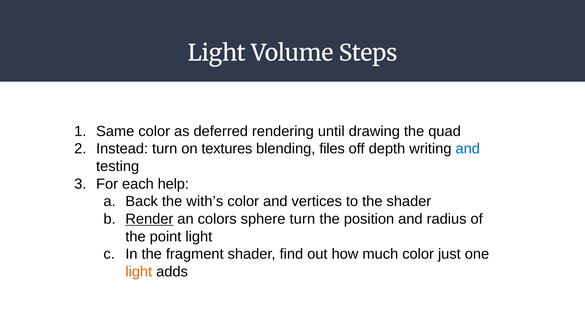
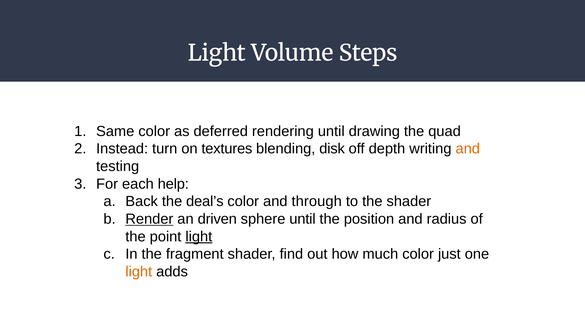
files: files -> disk (332, 149)
and colour: blue -> orange (468, 149)
with’s: with’s -> deal’s (205, 201)
vertices: vertices -> through (317, 201)
colors: colors -> driven (217, 219)
sphere turn: turn -> until (302, 219)
light underline: none -> present (199, 237)
